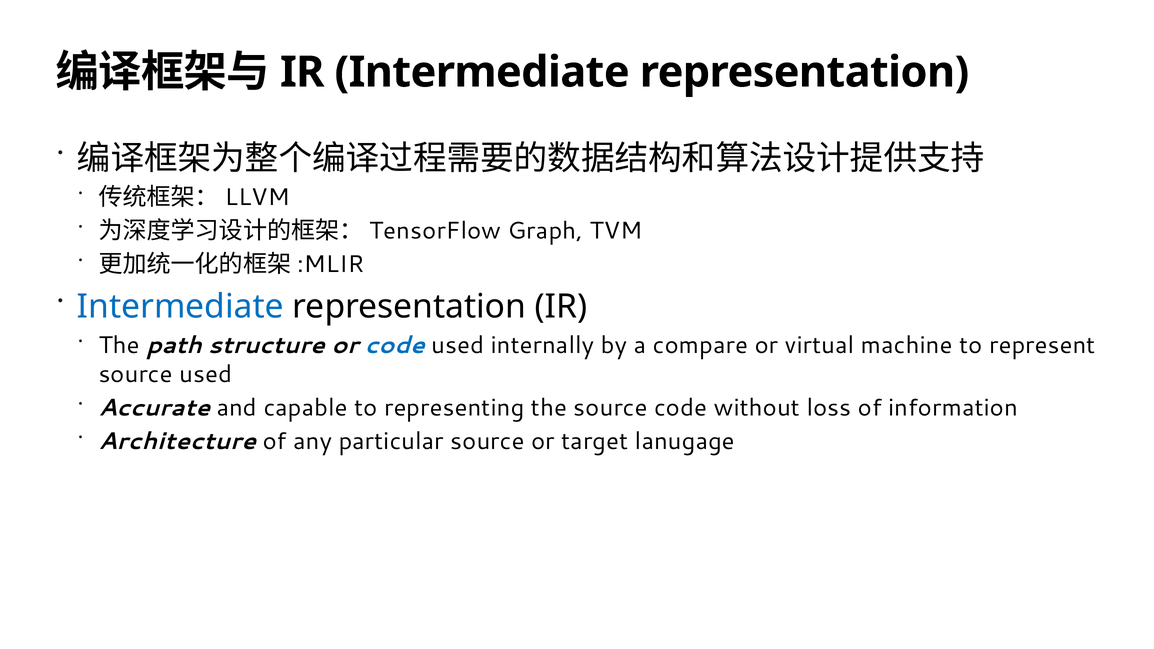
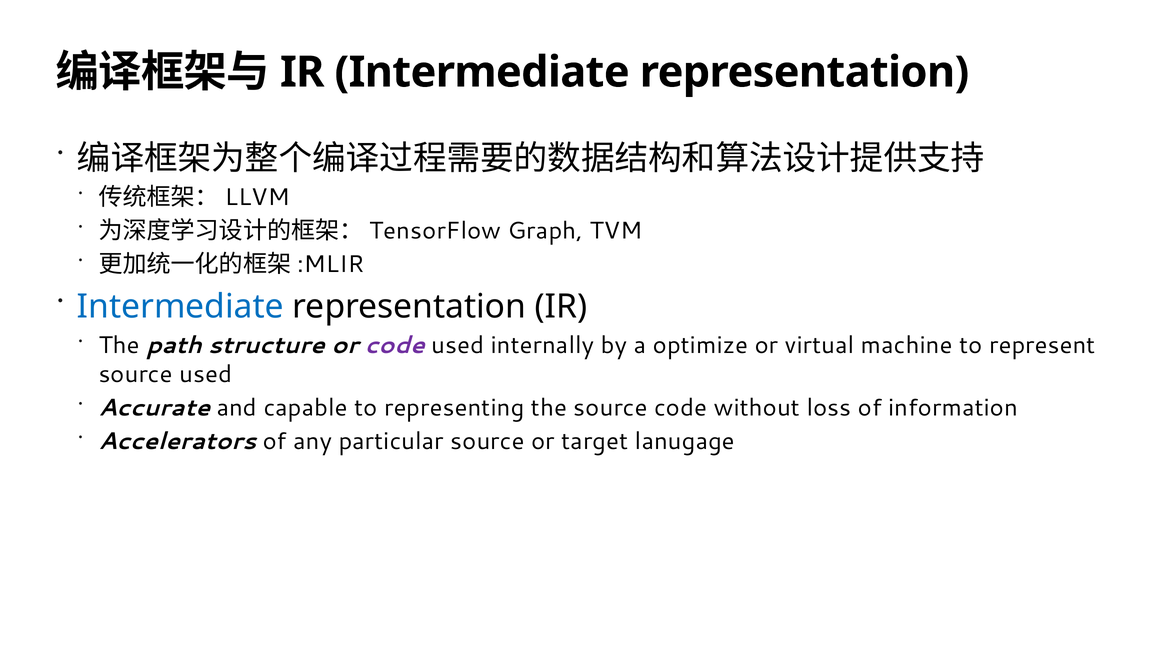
code colour: blue -> purple (395, 345)
compare: compare -> optimize (701, 345)
Architecture: Architecture -> Accelerators (177, 442)
